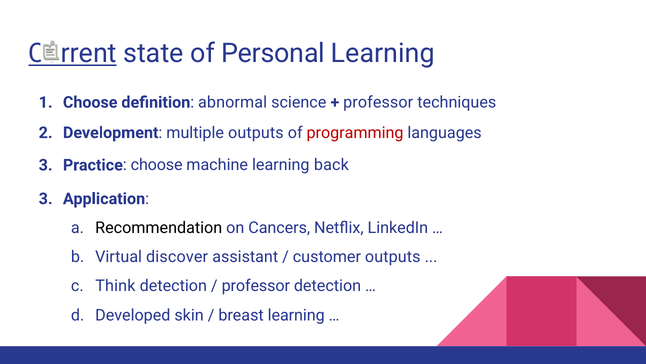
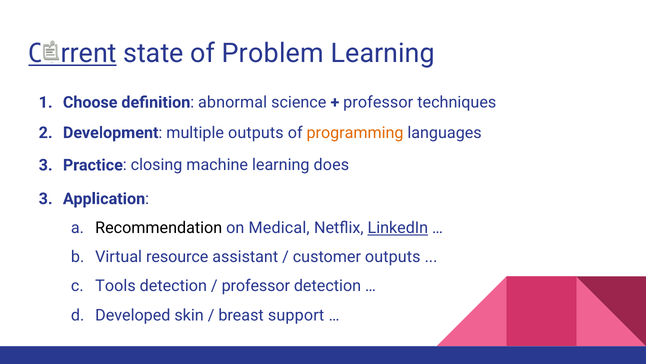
Personal: Personal -> Problem (273, 53)
programming colour: red -> orange (355, 132)
Practice choose: choose -> closing (157, 165)
back: back -> does (331, 165)
Cancers: Cancers -> Medical (279, 228)
LinkedIn underline: none -> present (398, 228)
discover: discover -> resource (177, 257)
Think: Think -> Tools (115, 286)
breast learning: learning -> support (296, 315)
